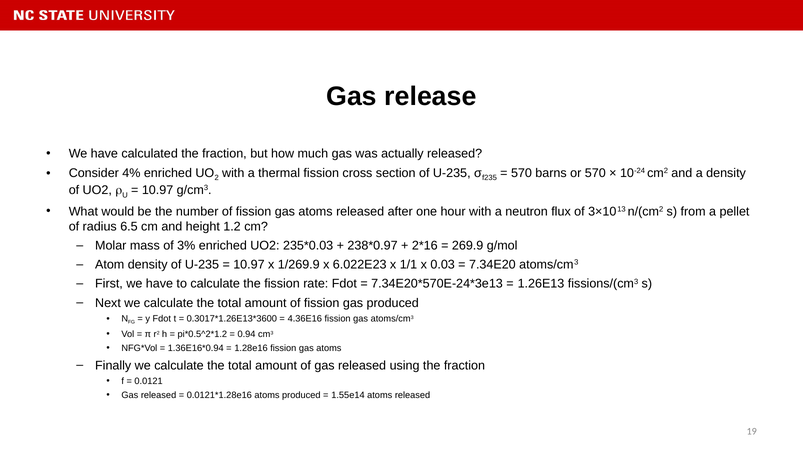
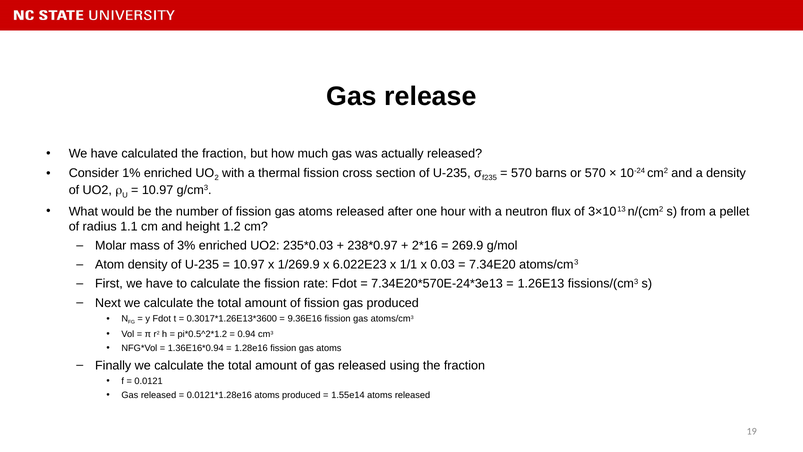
4%: 4% -> 1% (131, 173)
6.5: 6.5 -> 1.1 (129, 226)
4.36E16: 4.36E16 -> 9.36E16 (305, 318)
